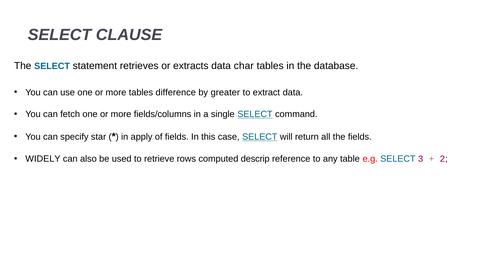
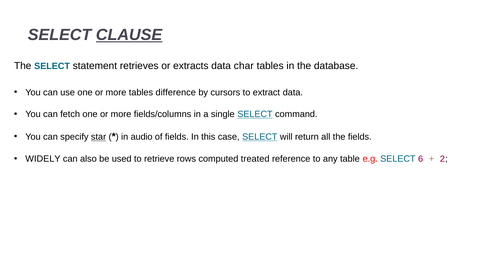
CLAUSE underline: none -> present (129, 35)
greater: greater -> cursors (225, 93)
star underline: none -> present (99, 137)
apply: apply -> audio (142, 137)
descrip: descrip -> treated (255, 159)
3: 3 -> 6 (421, 159)
